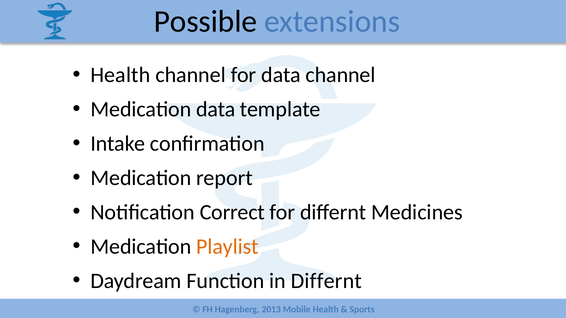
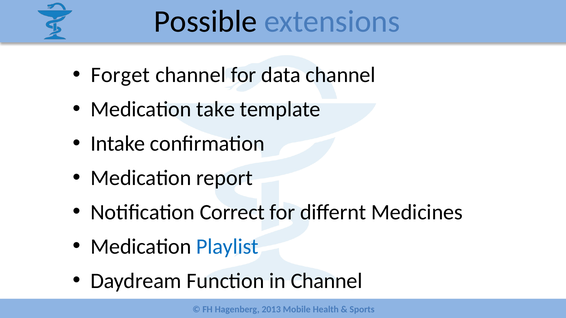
Health: Health -> Forget (120, 75)
Medication data: data -> take (216, 109)
Playlist colour: orange -> blue (227, 247)
in Differnt: Differnt -> Channel (327, 281)
